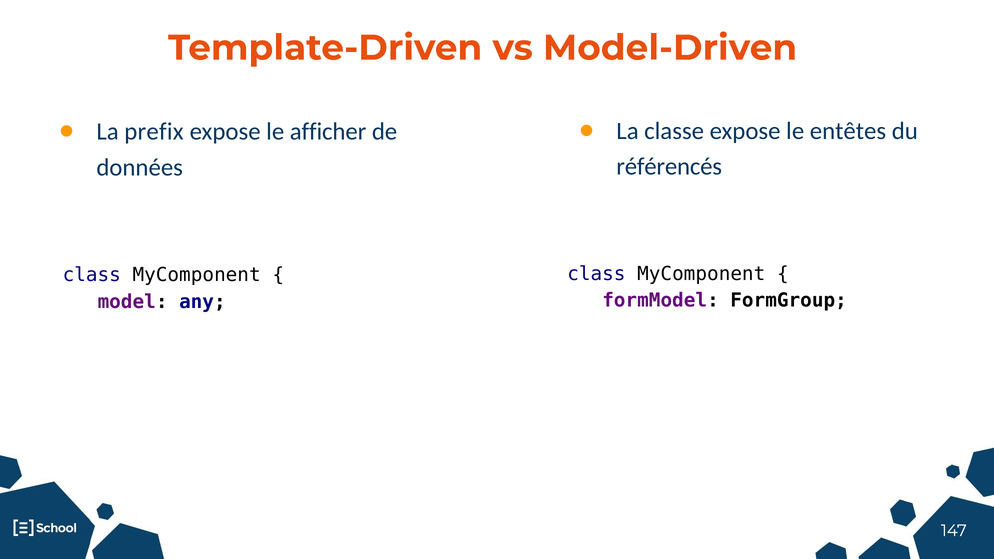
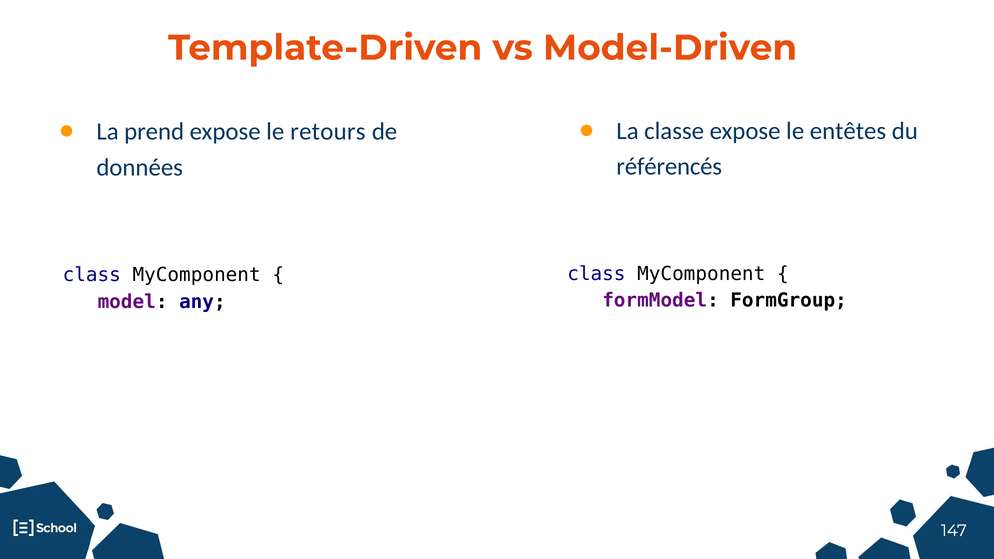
prefix: prefix -> prend (154, 132)
afficher: afficher -> retours (328, 132)
